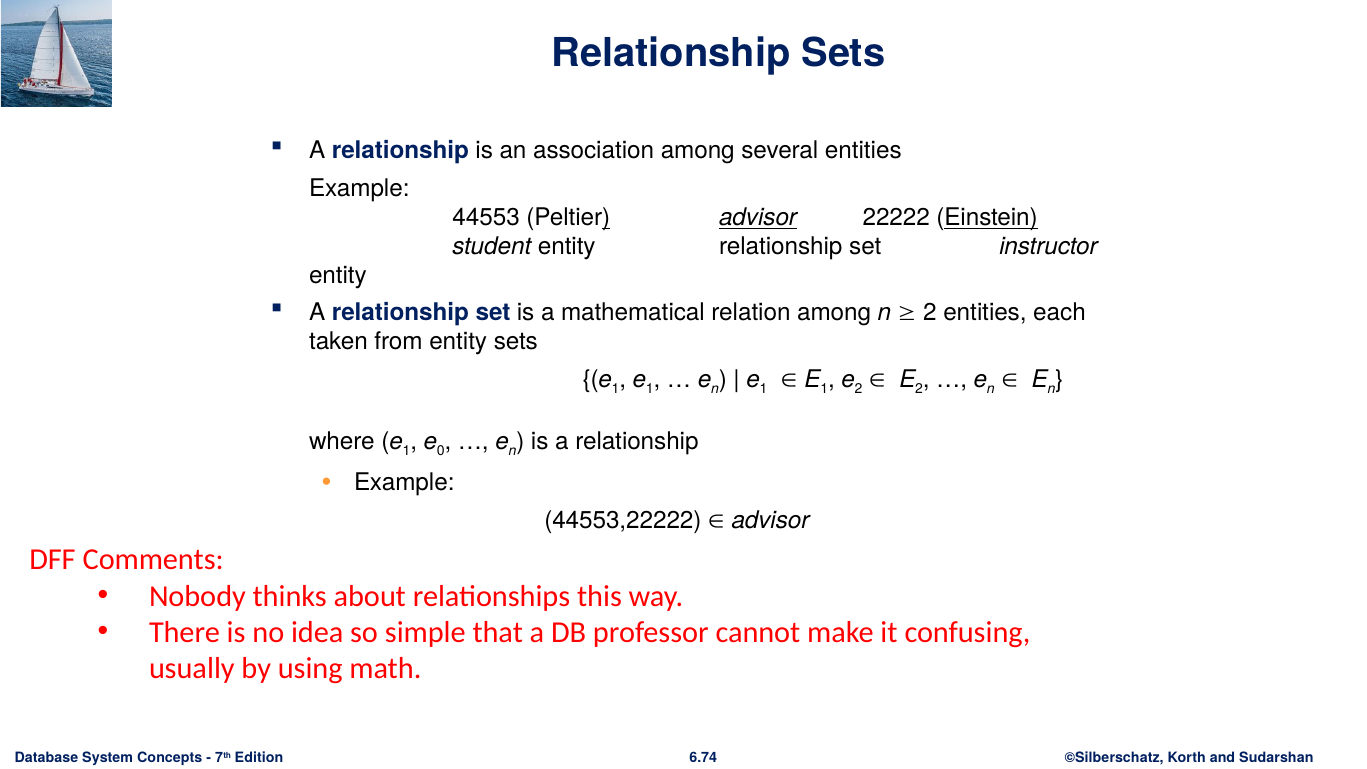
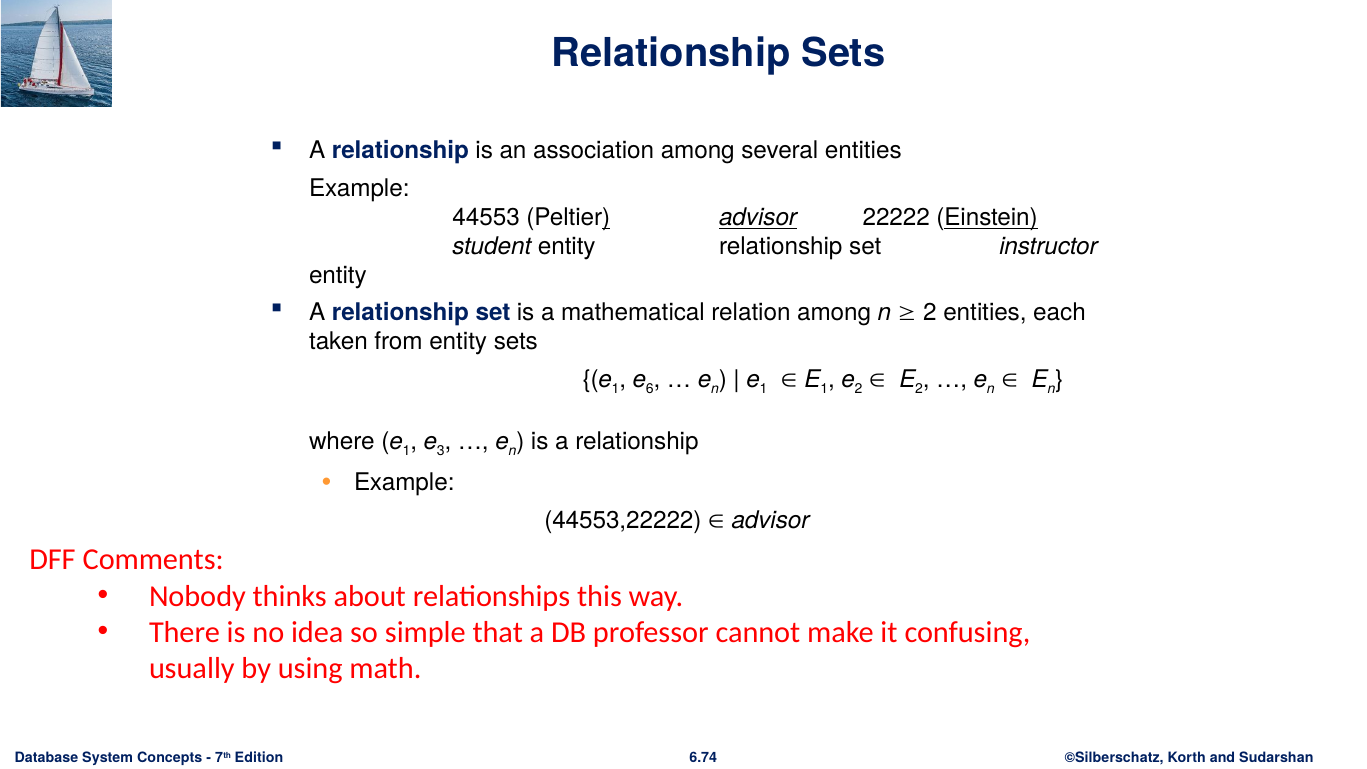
1: 1 -> 6 (650, 389)
0: 0 -> 3 (441, 451)
